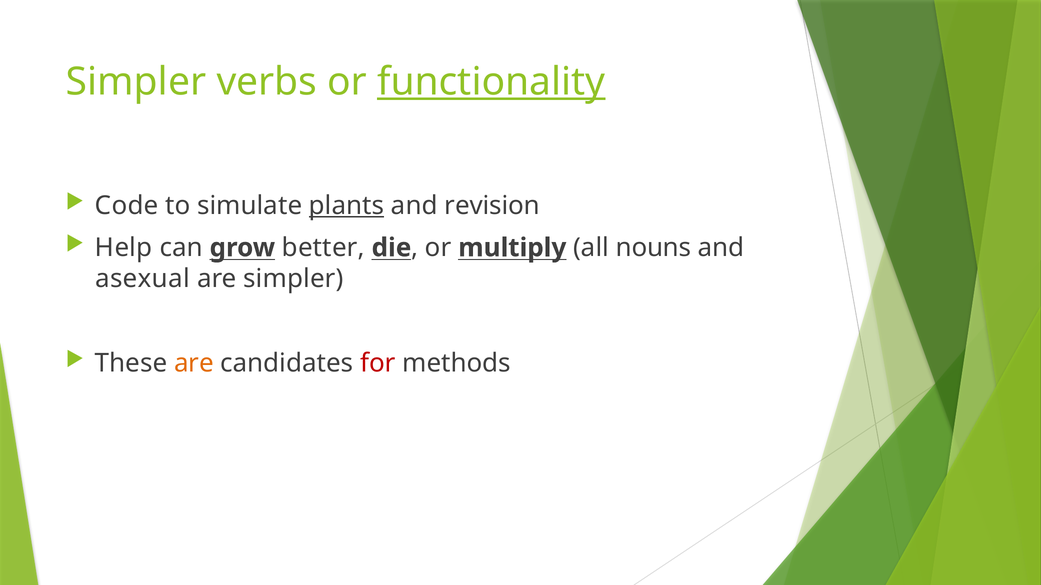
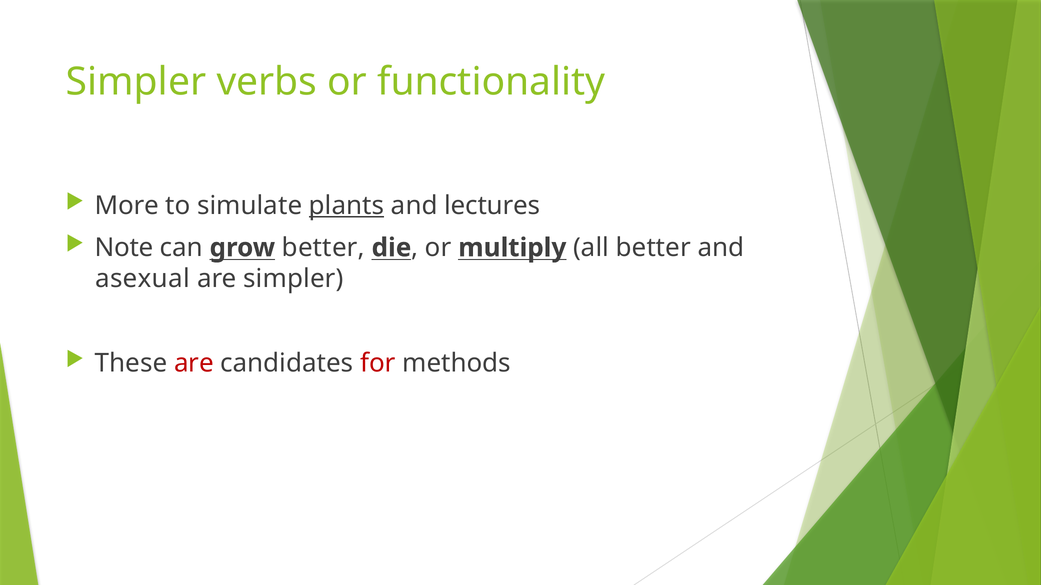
functionality underline: present -> none (491, 82)
Code: Code -> More (127, 206)
revision: revision -> lectures (492, 206)
Help: Help -> Note (124, 248)
all nouns: nouns -> better (653, 248)
are colour: orange -> red (194, 363)
